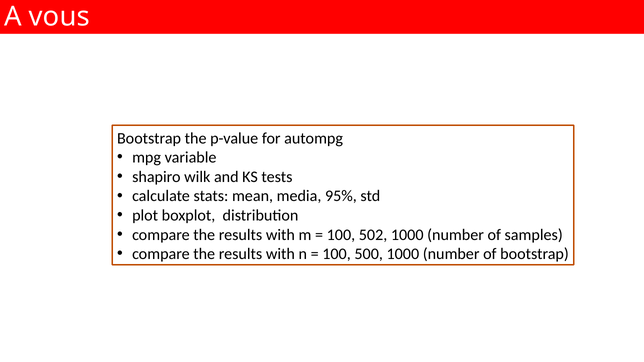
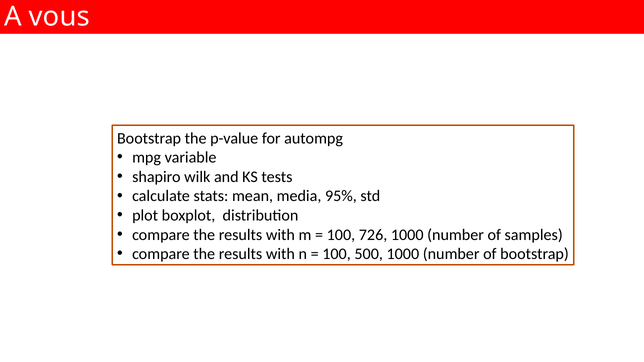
502: 502 -> 726 (373, 235)
